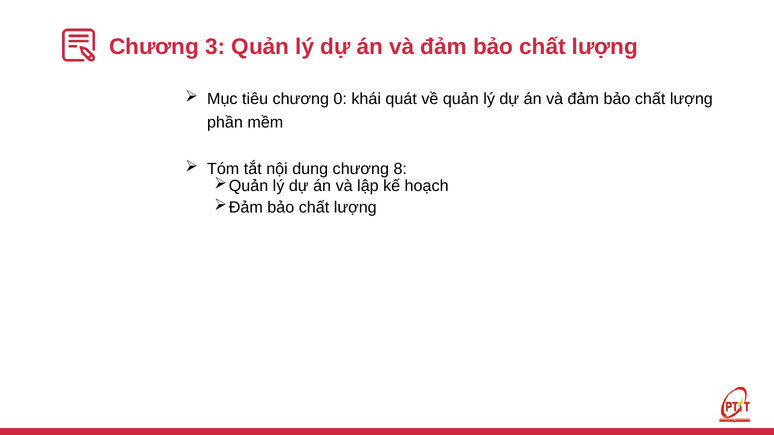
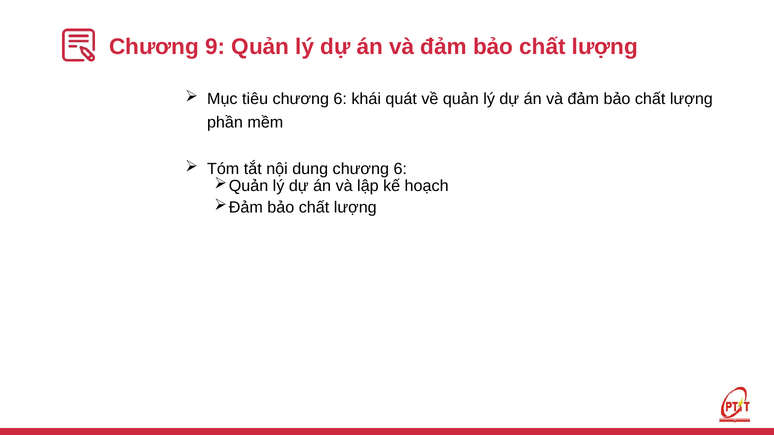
3: 3 -> 9 (215, 47)
tiêu chương 0: 0 -> 6 (340, 99)
dung chương 8: 8 -> 6 (400, 169)
